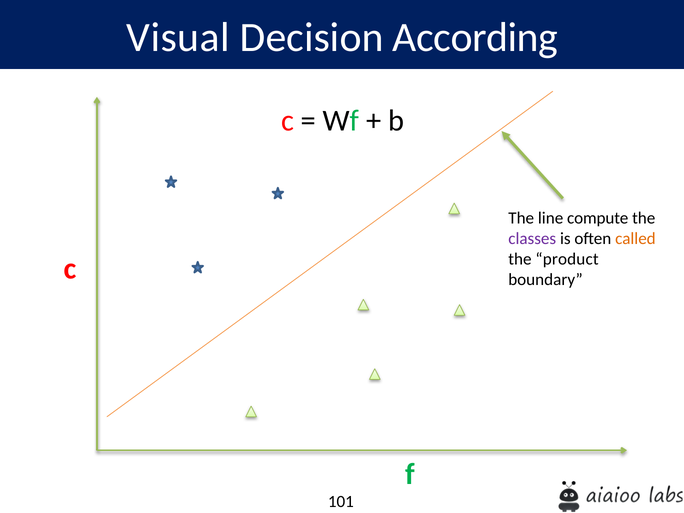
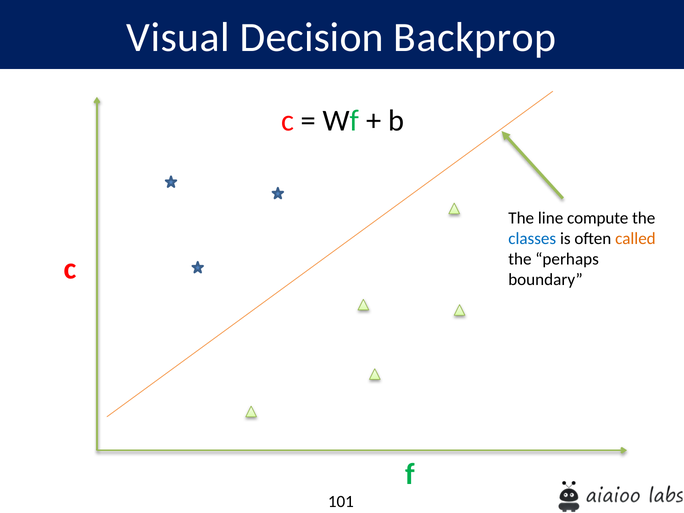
According: According -> Backprop (475, 37)
classes colour: purple -> blue (532, 238)
product: product -> perhaps (567, 259)
